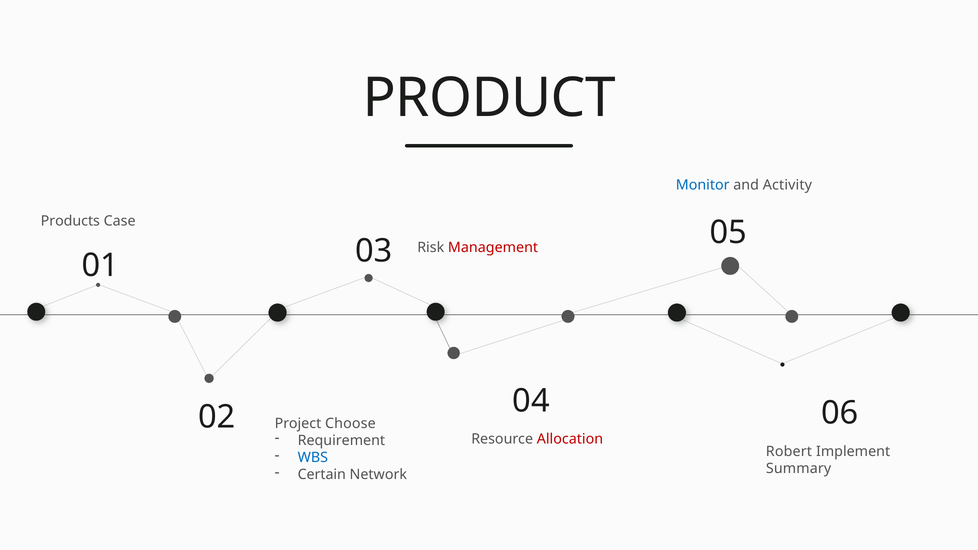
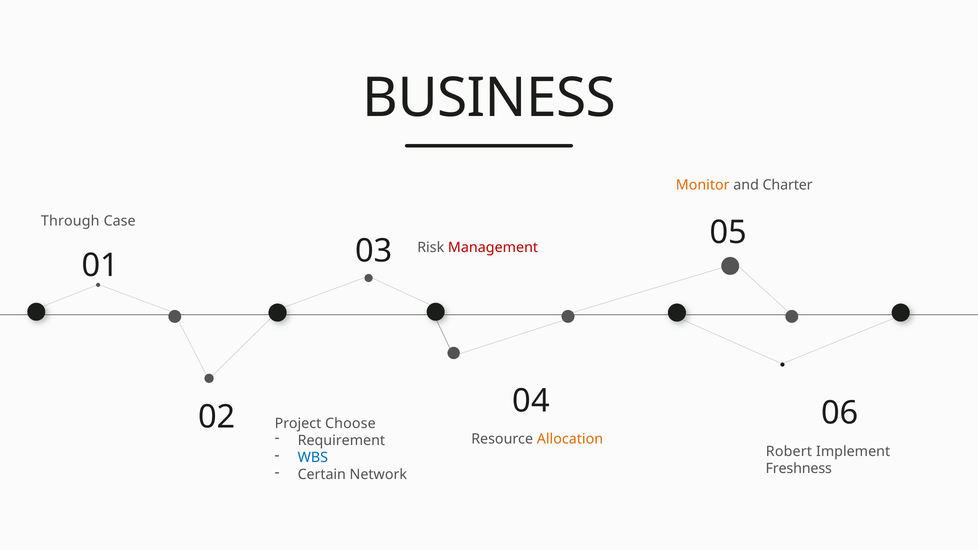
PRODUCT: PRODUCT -> BUSINESS (489, 98)
Monitor colour: blue -> orange (703, 185)
Activity: Activity -> Charter (788, 185)
Products: Products -> Through (70, 221)
Allocation colour: red -> orange (570, 439)
Summary: Summary -> Freshness (799, 469)
